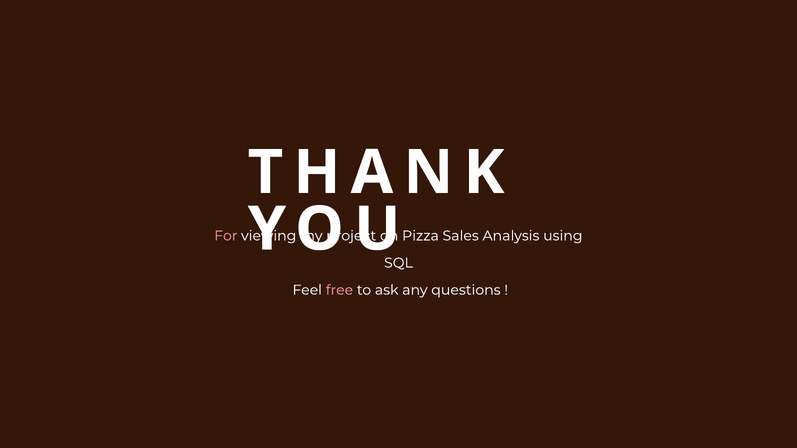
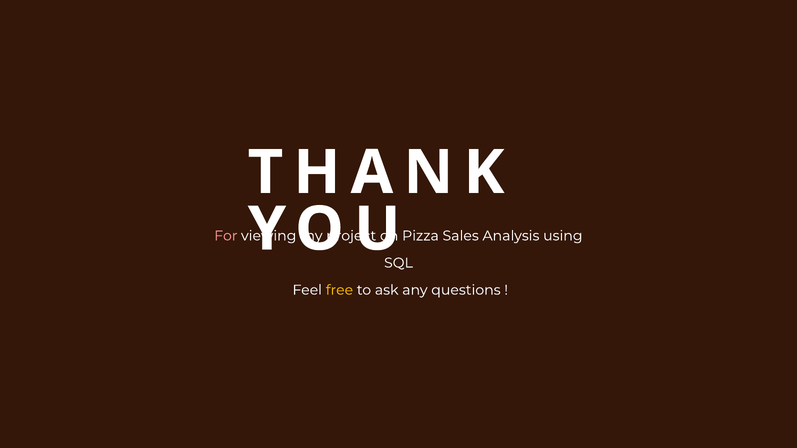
free colour: pink -> yellow (339, 290)
